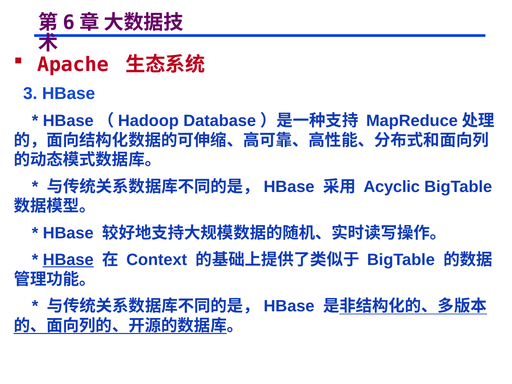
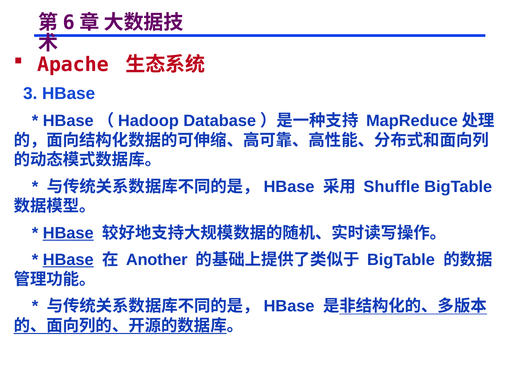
Acyclic: Acyclic -> Shuffle (392, 187)
HBase underline: none -> present (68, 233)
Context: Context -> Another (157, 260)
